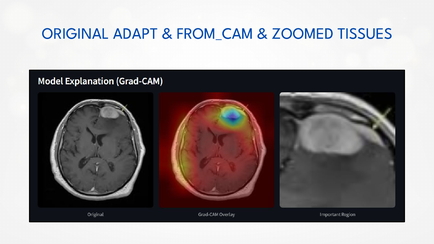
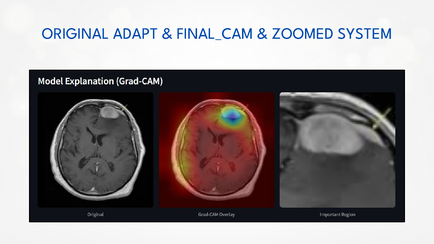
FROM_CAM: FROM_CAM -> FINAL_CAM (215, 34)
TISSUES: TISSUES -> SYSTEM (365, 34)
